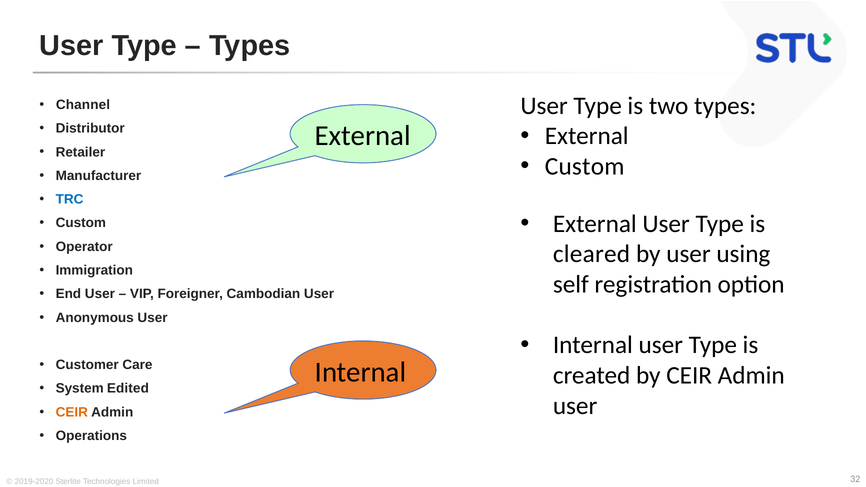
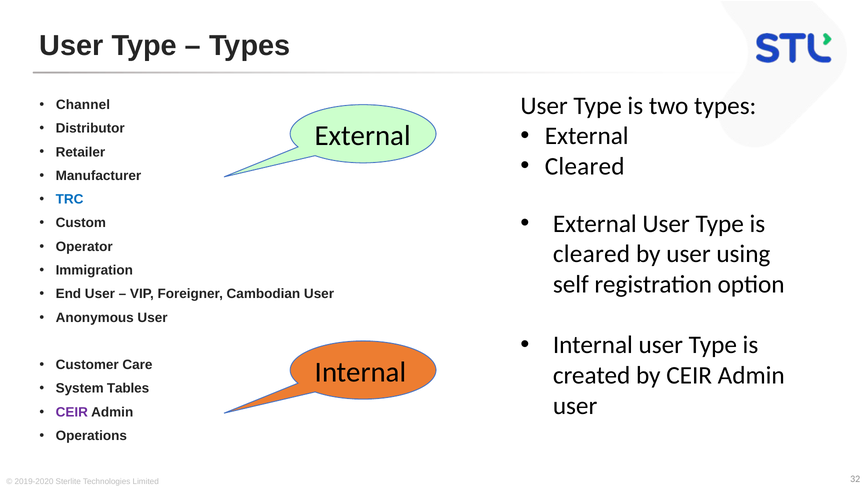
Custom: Custom -> Cleared (585, 166)
Edited: Edited -> Tables (128, 389)
CEIR colour: orange -> purple (72, 412)
